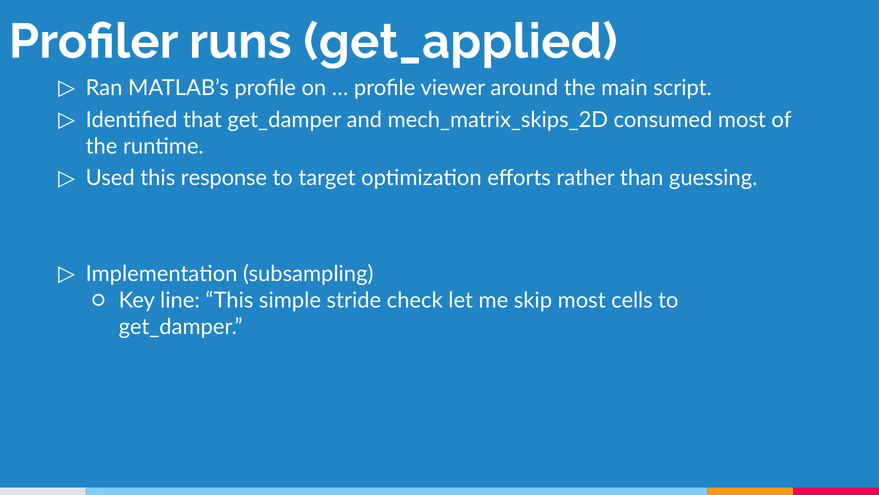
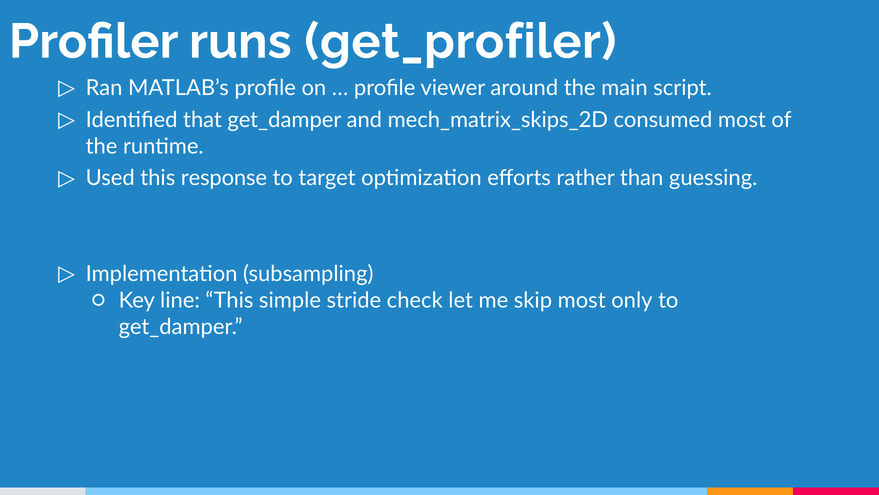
get_applied: get_applied -> get_profiler (460, 42)
cells: cells -> only (632, 300)
